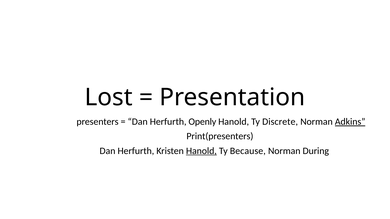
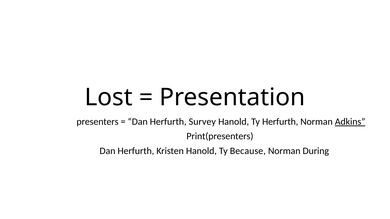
Openly: Openly -> Survey (202, 122)
Ty Discrete: Discrete -> Herfurth (280, 122)
Hanold underline: present -> none (201, 151)
